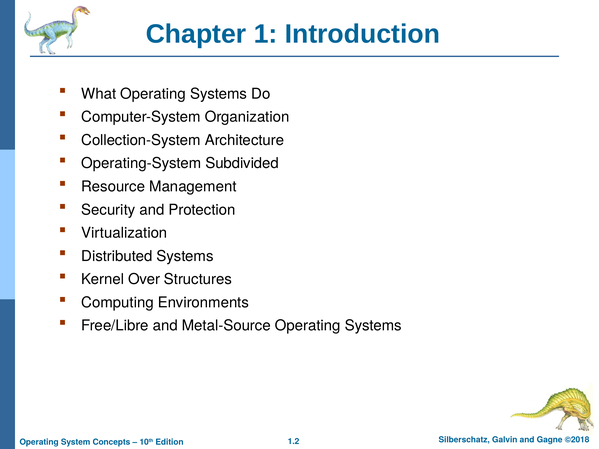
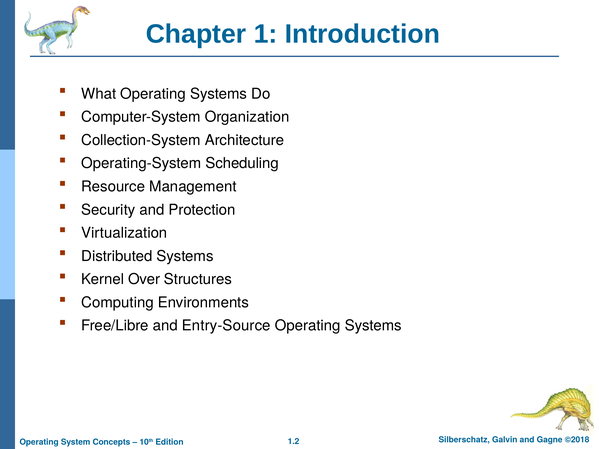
Subdivided: Subdivided -> Scheduling (242, 163)
Metal-Source: Metal-Source -> Entry-Source (226, 326)
